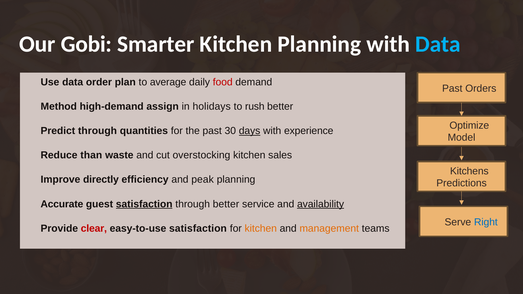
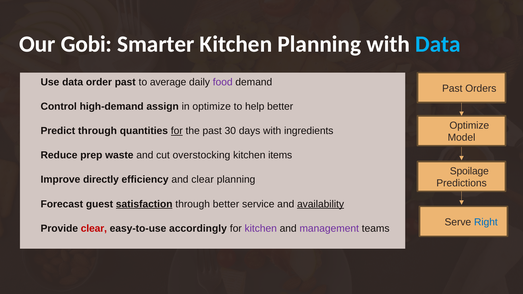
order plan: plan -> past (125, 82)
food colour: red -> purple (223, 82)
Method: Method -> Control (59, 106)
in holidays: holidays -> optimize (212, 106)
rush: rush -> help (255, 106)
for underline: none -> present (177, 131)
days underline: present -> none (250, 131)
experience: experience -> ingredients (309, 131)
than: than -> prep (91, 155)
sales: sales -> items (280, 155)
Kitchens: Kitchens -> Spoilage (469, 171)
and peak: peak -> clear (203, 180)
Accurate: Accurate -> Forecast (62, 204)
easy-to-use satisfaction: satisfaction -> accordingly (198, 229)
kitchen colour: orange -> purple (261, 229)
management colour: orange -> purple (329, 229)
